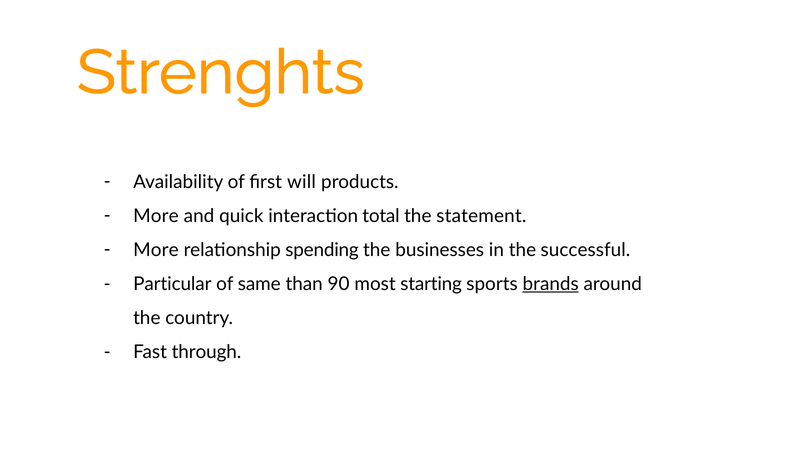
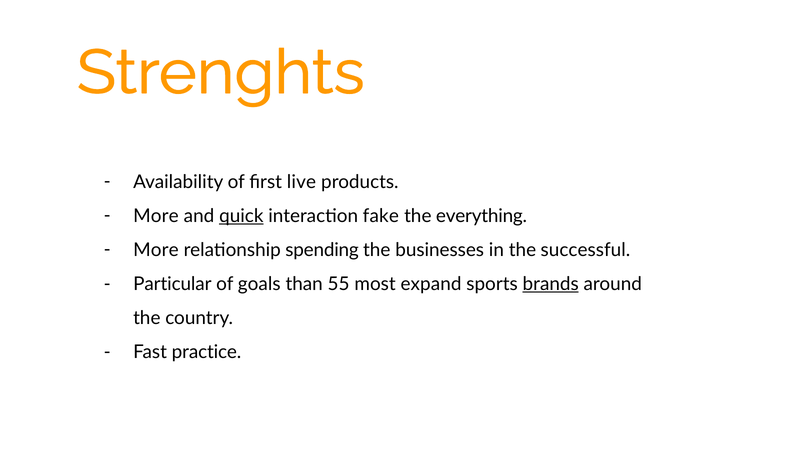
will: will -> live (301, 182)
quick underline: none -> present (241, 216)
total: total -> fake (381, 216)
statement: statement -> everything (482, 216)
same: same -> goals (259, 284)
90: 90 -> 55 (339, 284)
starting: starting -> expand (431, 284)
through: through -> practice (206, 352)
